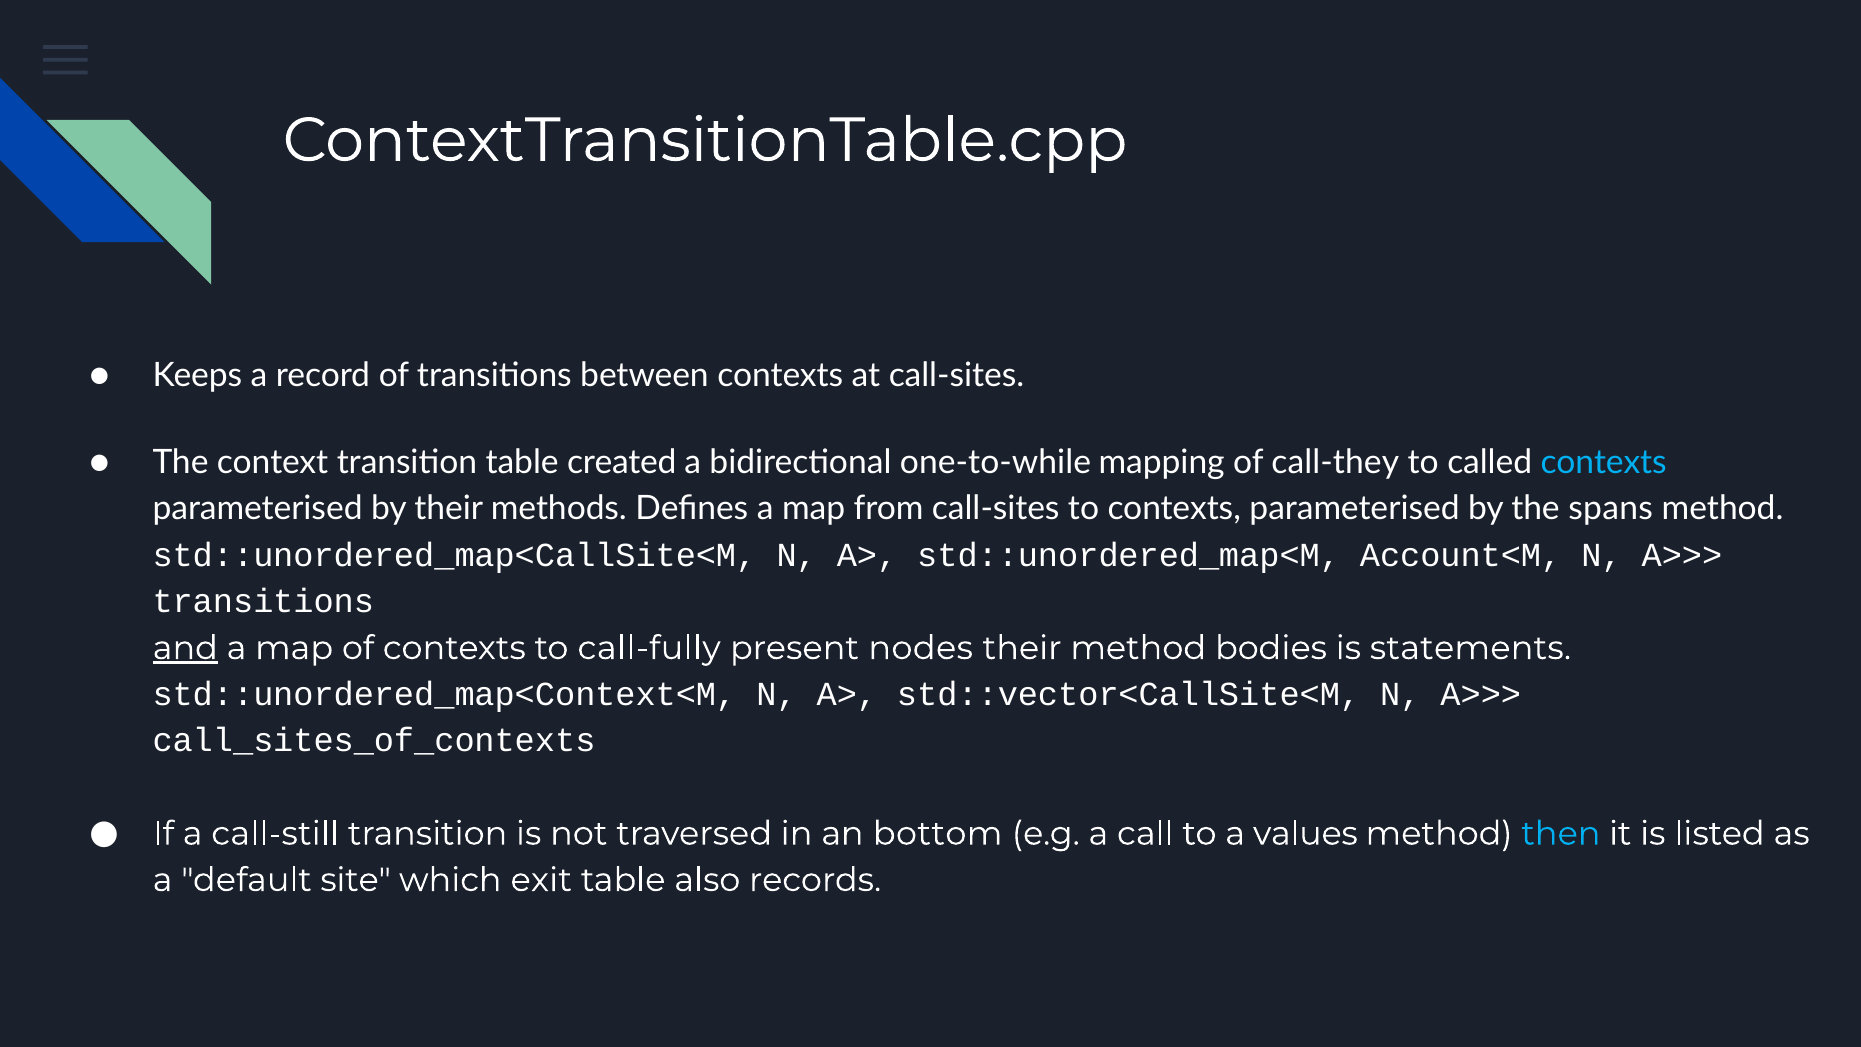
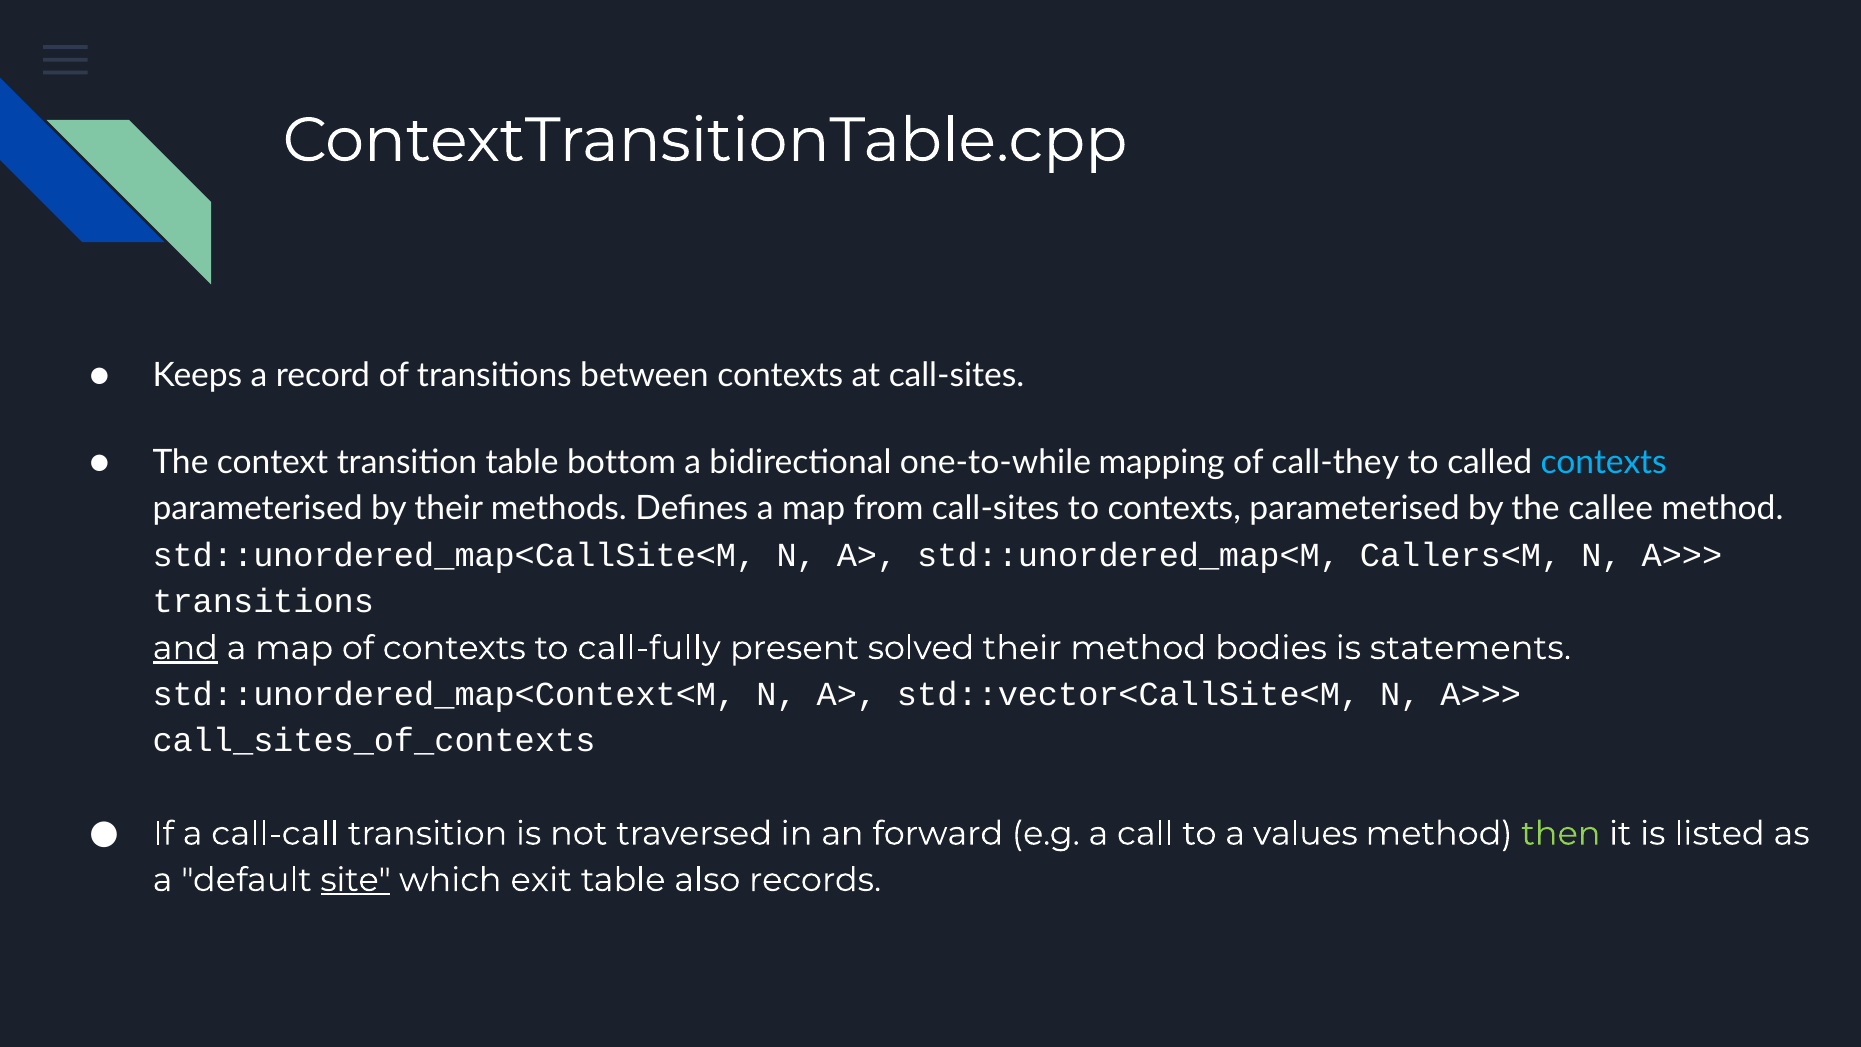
created: created -> bottom (622, 462)
spans: spans -> callee (1611, 509)
Account<M: Account<M -> Callers<M (1461, 555)
nodes: nodes -> solved (921, 648)
call-still: call-still -> call-call (275, 833)
bottom: bottom -> forward (938, 833)
then colour: light blue -> light green (1561, 833)
site underline: none -> present (356, 880)
